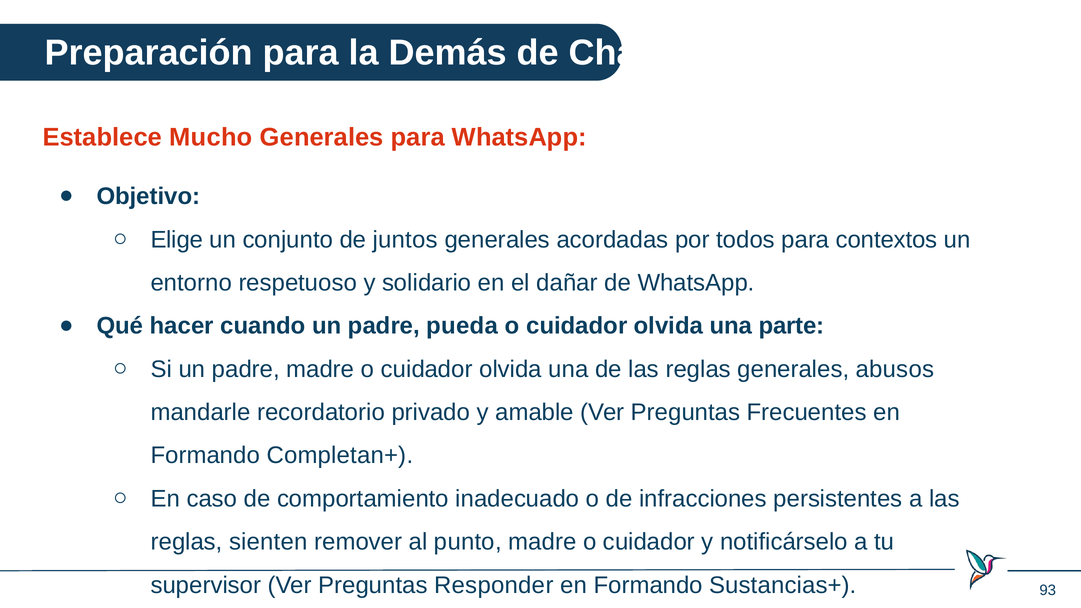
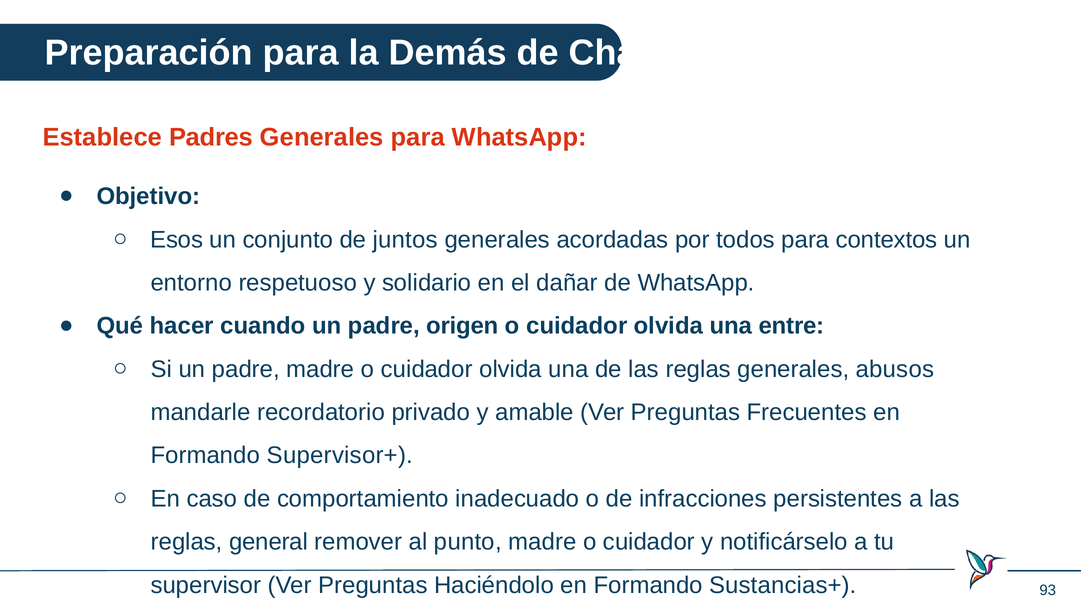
Mucho: Mucho -> Padres (211, 137)
Elige: Elige -> Esos (177, 240)
pueda: pueda -> origen (462, 326)
parte: parte -> entre (792, 326)
Completan+: Completan+ -> Supervisor+ (340, 456)
sienten: sienten -> general (269, 542)
Responder: Responder -> Haciéndolo (494, 585)
